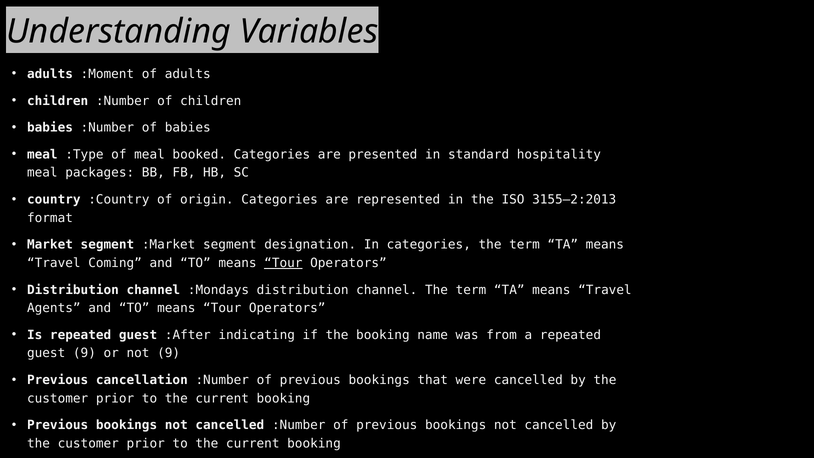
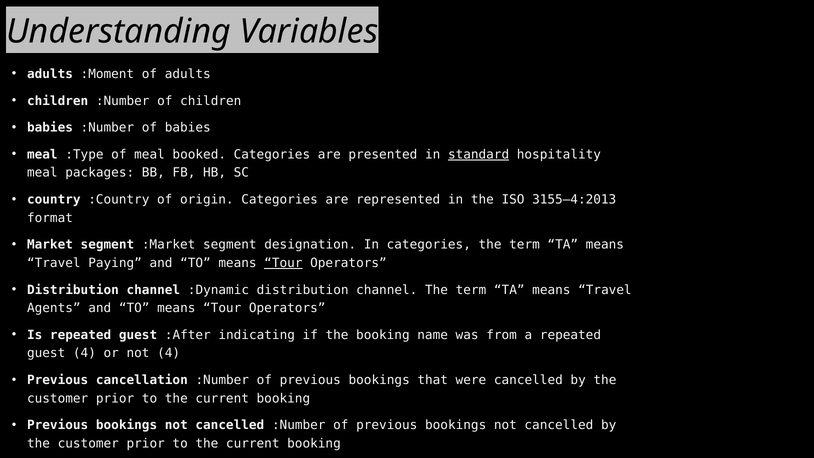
standard underline: none -> present (479, 154)
3155–2:2013: 3155–2:2013 -> 3155–4:2013 (574, 200)
Coming: Coming -> Paying (115, 263)
:Mondays: :Mondays -> :Dynamic (218, 290)
guest 9: 9 -> 4 (84, 353)
not 9: 9 -> 4 (169, 353)
